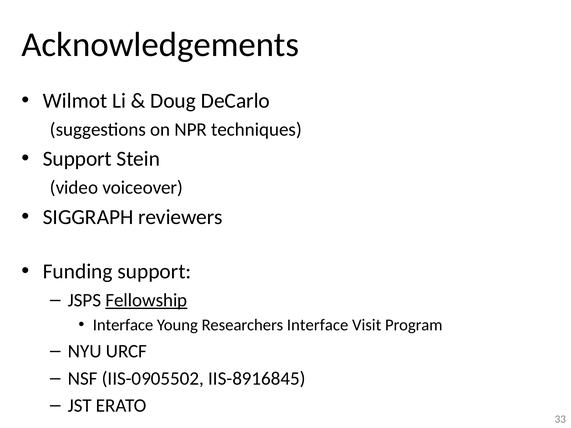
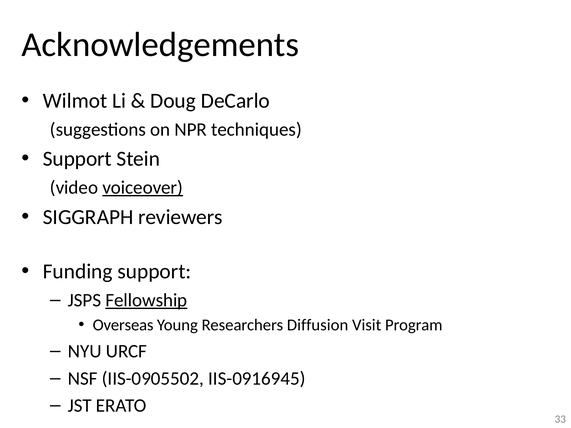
voiceover underline: none -> present (143, 188)
Interface: Interface -> Overseas (123, 325)
Researchers Interface: Interface -> Diffusion (318, 325)
IIS-8916845: IIS-8916845 -> IIS-0916945 (257, 379)
